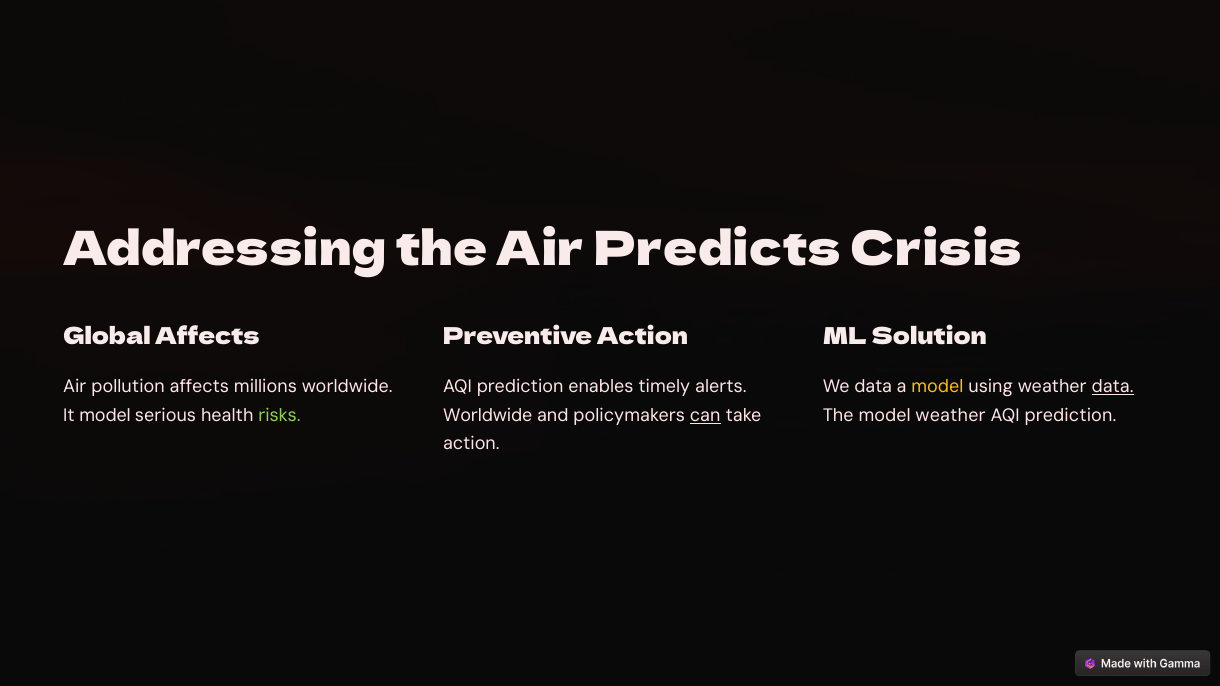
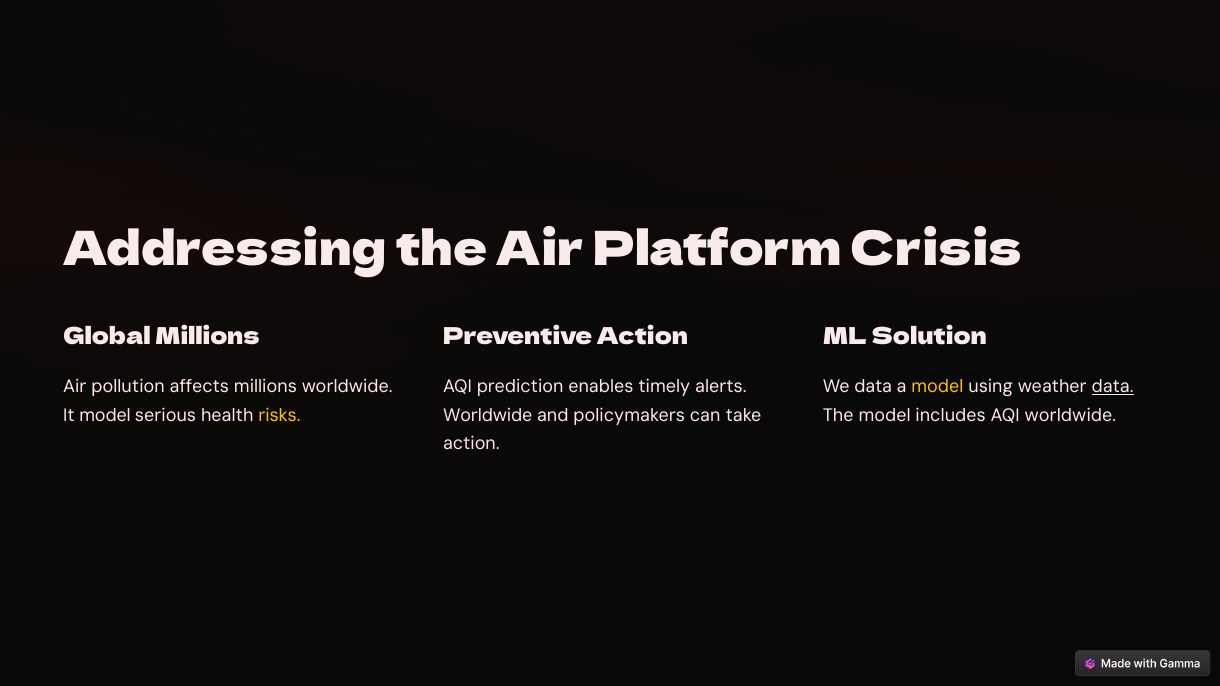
Predicts: Predicts -> Platform (718, 250)
Global Affects: Affects -> Millions (207, 337)
risks colour: light green -> yellow (279, 415)
can underline: present -> none (705, 415)
model weather: weather -> includes (951, 415)
prediction: prediction -> worldwide (1070, 415)
